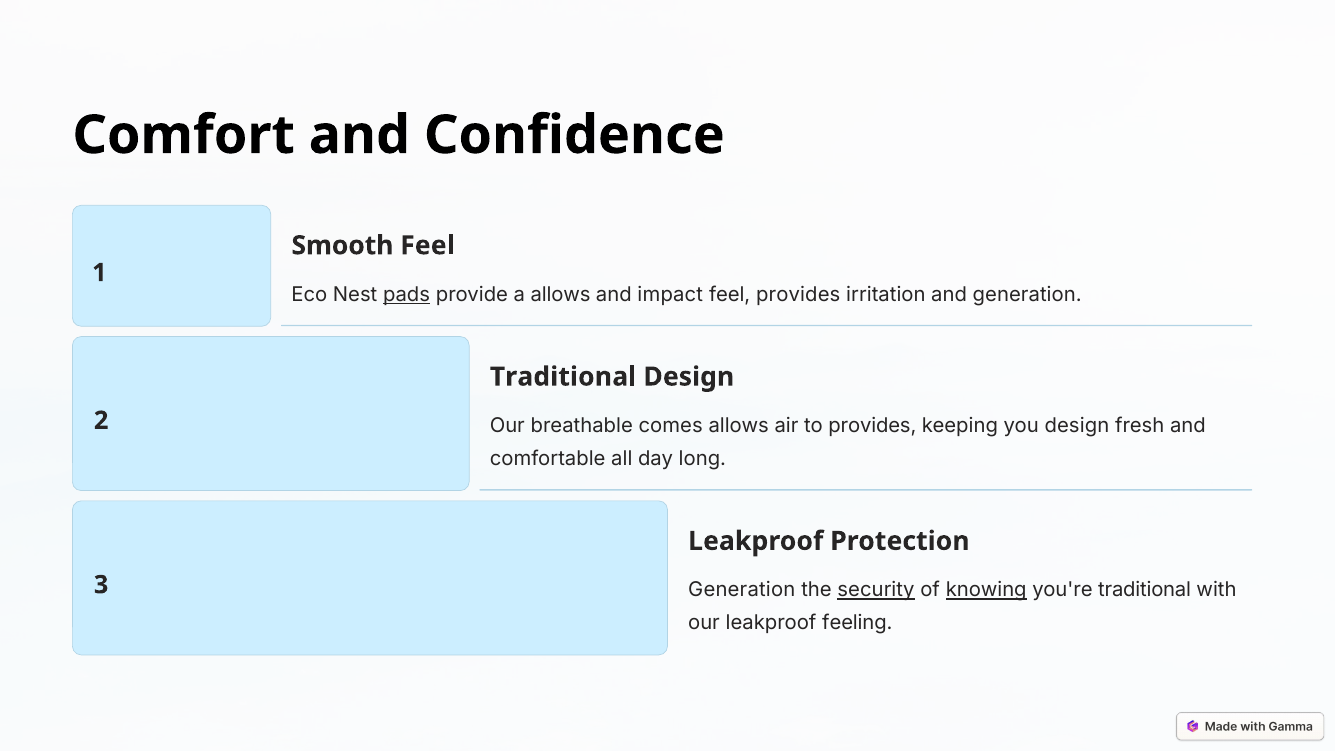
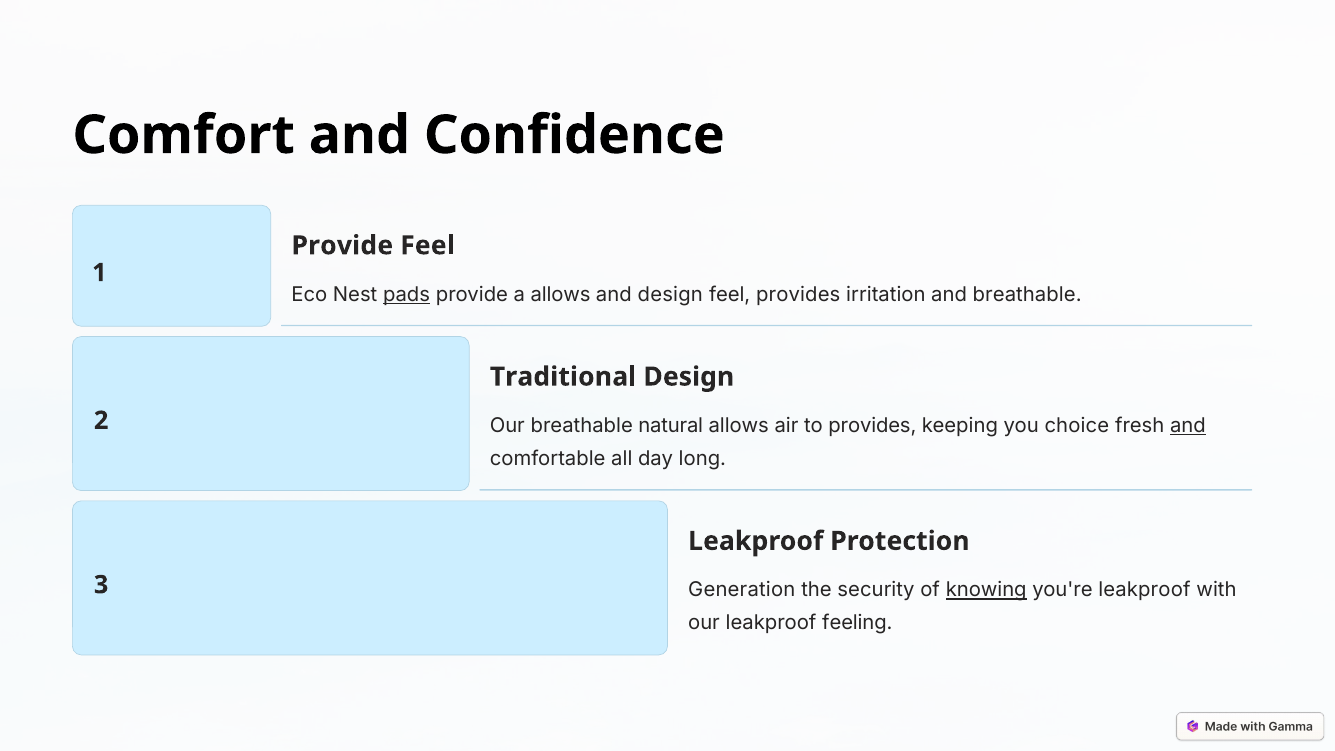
Smooth: Smooth -> Provide (342, 245)
and impact: impact -> design (670, 295)
and generation: generation -> breathable (1027, 295)
comes: comes -> natural (671, 426)
you design: design -> choice (1077, 426)
and underline: none -> present (1188, 426)
security underline: present -> none (876, 590)
you're traditional: traditional -> leakproof (1144, 590)
